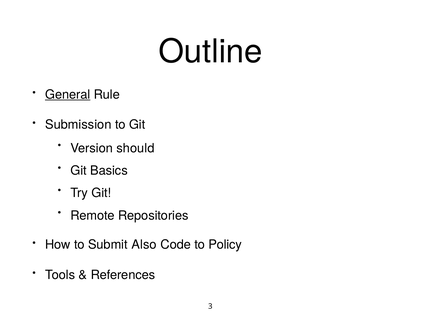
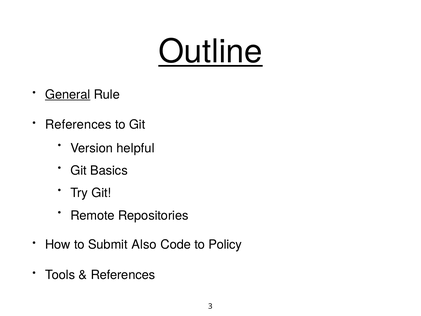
Outline underline: none -> present (210, 52)
Submission: Submission -> References (78, 125)
should: should -> helpful (135, 148)
